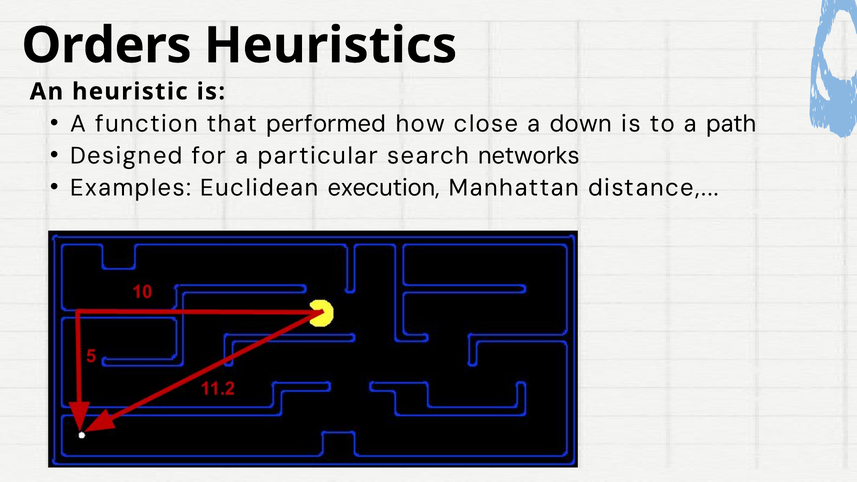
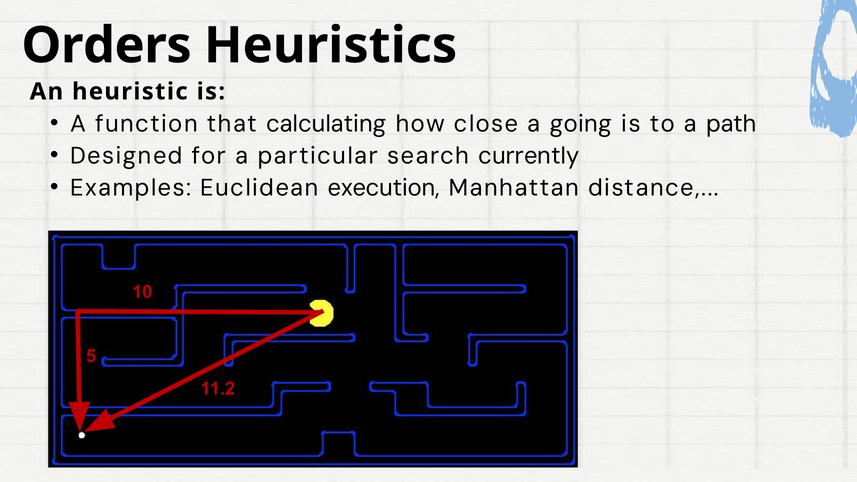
performed: performed -> calculating (326, 124)
down: down -> going (581, 124)
networks: networks -> currently (529, 156)
